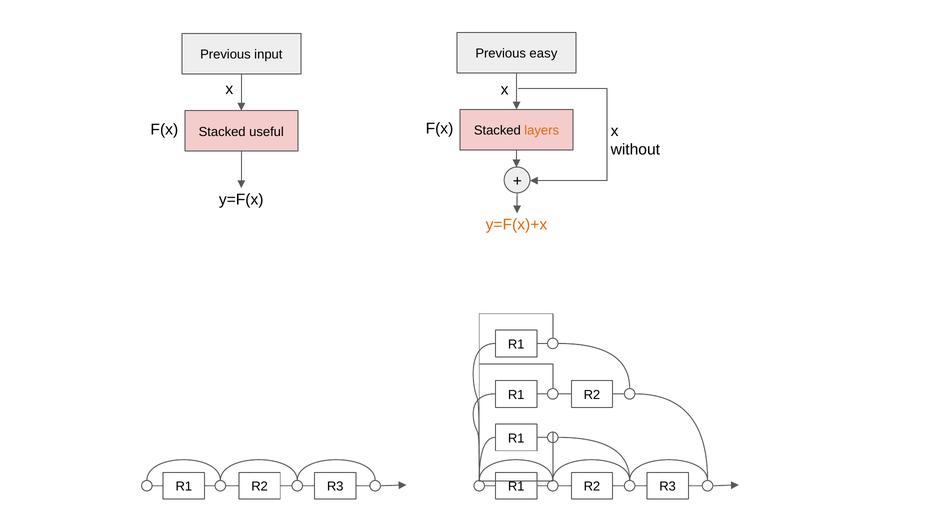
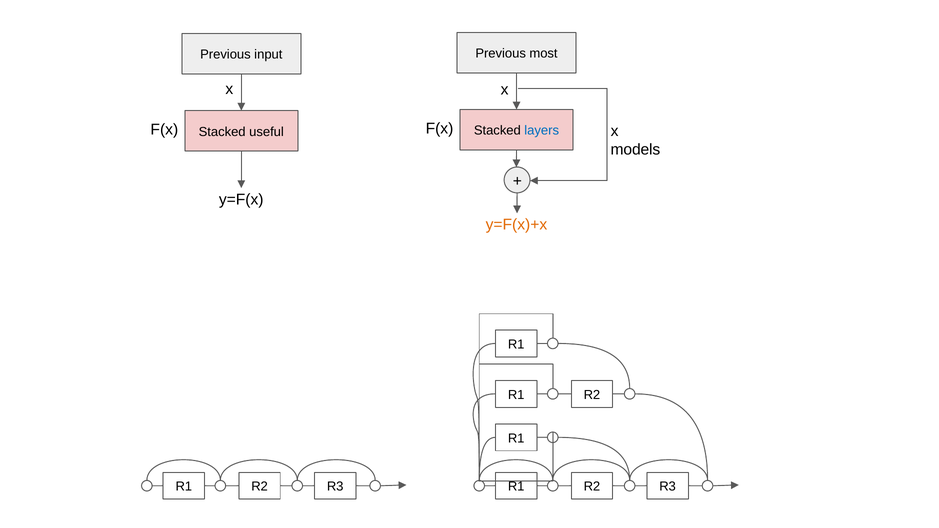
easy: easy -> most (544, 54)
layers colour: orange -> blue (542, 131)
without: without -> models (635, 150)
